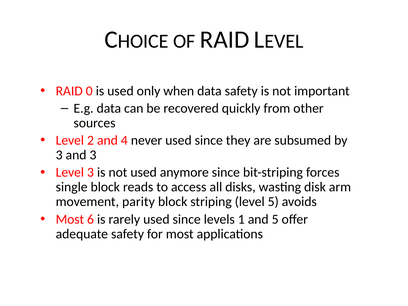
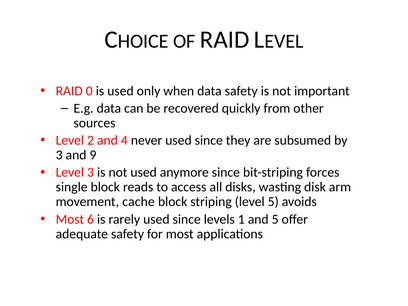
and 3: 3 -> 9 (93, 155)
parity: parity -> cache (138, 202)
